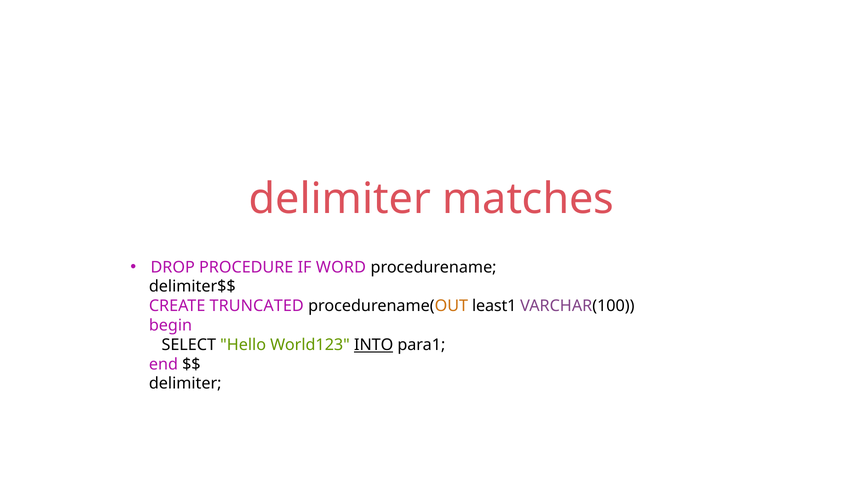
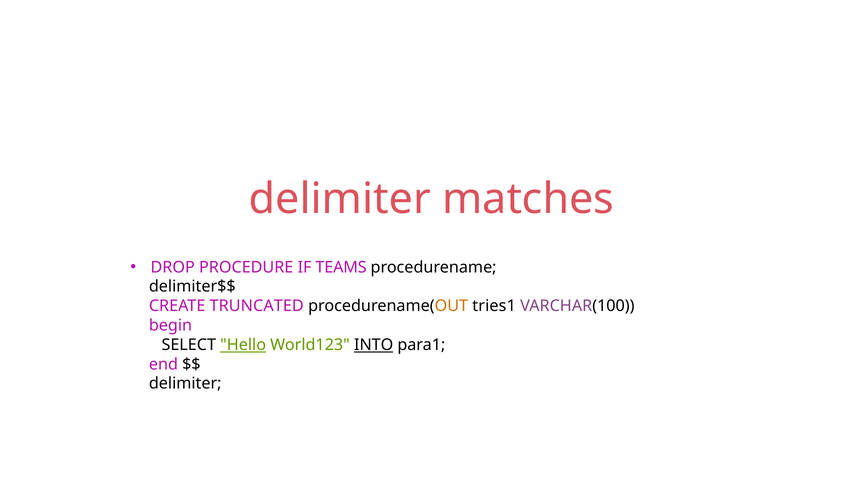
WORD: WORD -> TEAMS (341, 267)
least1: least1 -> tries1 (494, 306)
Hello underline: none -> present (243, 345)
